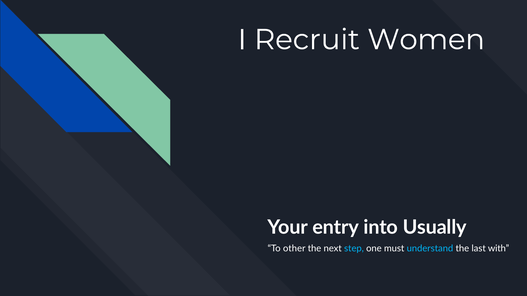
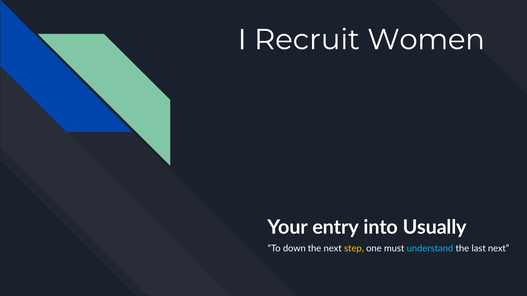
other: other -> down (294, 249)
step colour: light blue -> yellow (354, 249)
last with: with -> next (499, 249)
